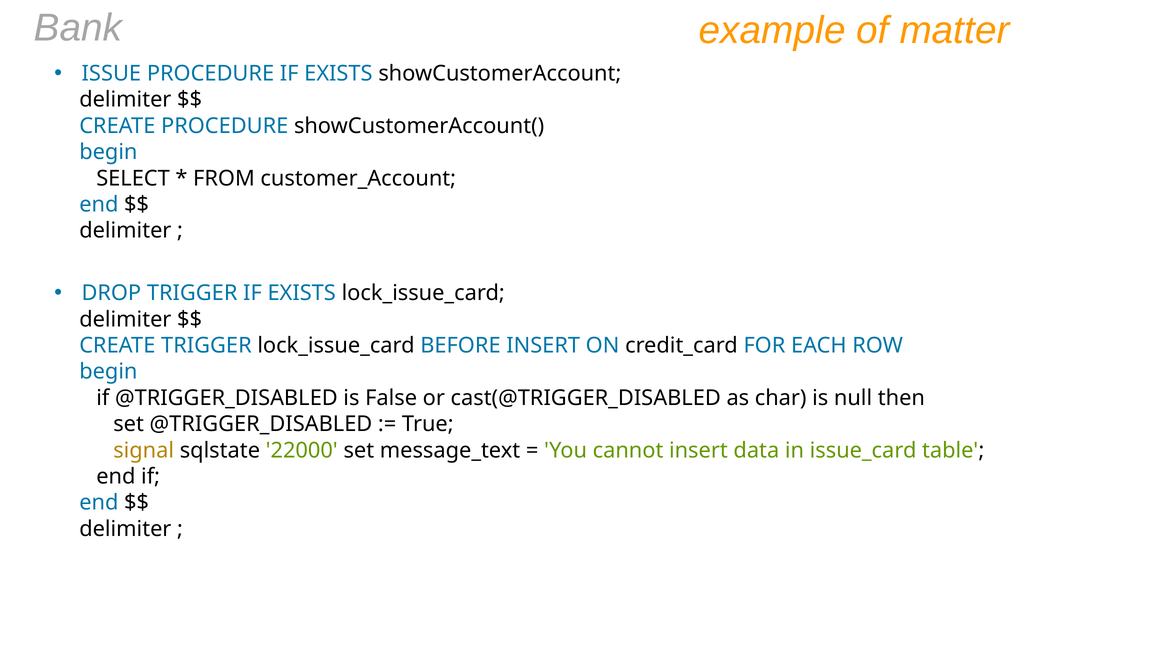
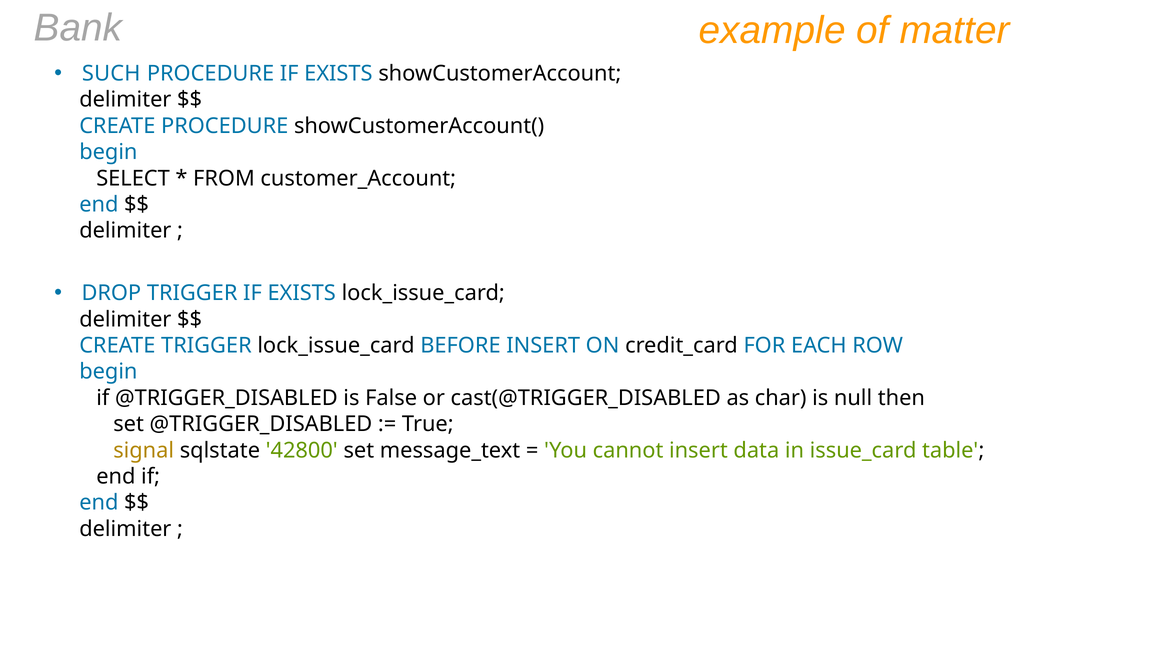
ISSUE: ISSUE -> SUCH (111, 74)
22000: 22000 -> 42800 (302, 450)
